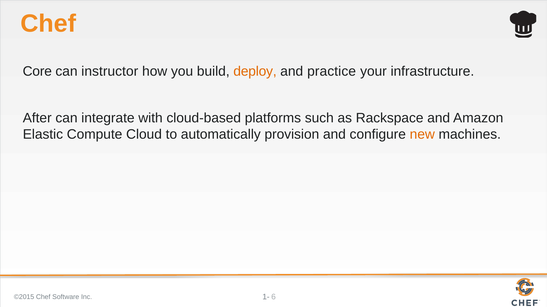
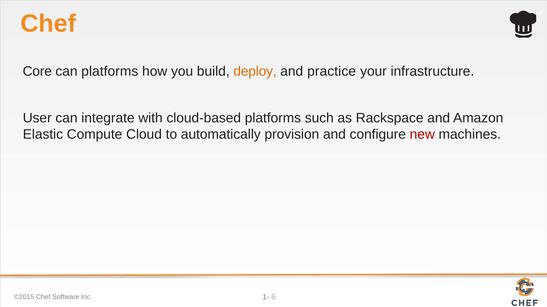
can instructor: instructor -> platforms (110, 72)
After: After -> User (37, 118)
new colour: orange -> red (422, 135)
